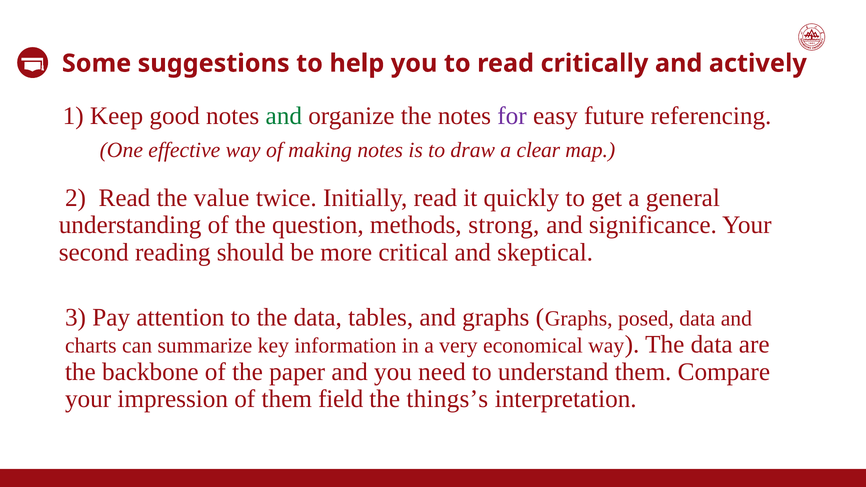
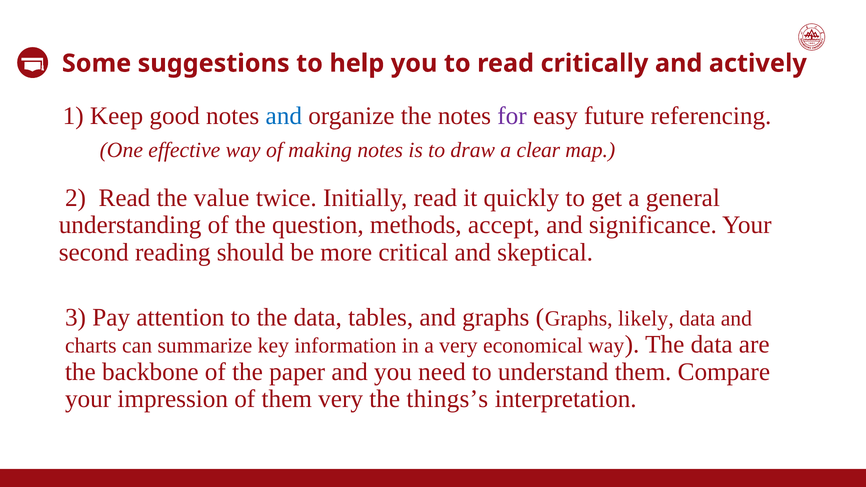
and colour: green -> blue (284, 116)
strong: strong -> accept (504, 225)
posed: posed -> likely (646, 319)
them field: field -> very (341, 399)
